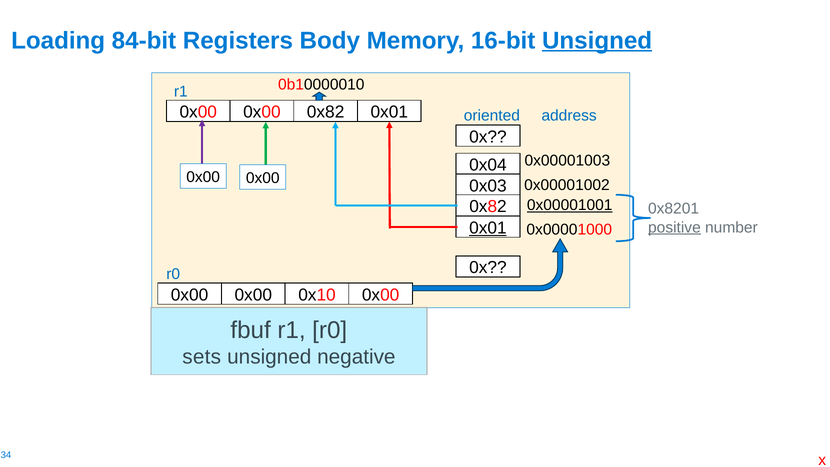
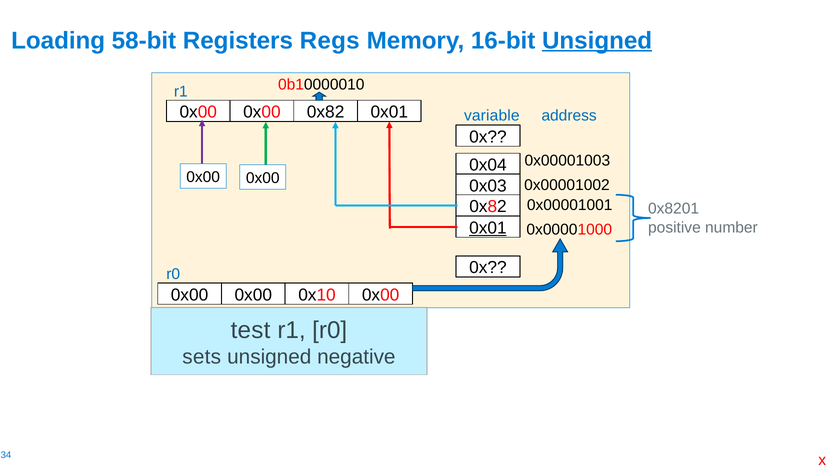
84-bit: 84-bit -> 58-bit (144, 41)
Body: Body -> Regs (330, 41)
oriented: oriented -> variable (492, 115)
0x00001001 underline: present -> none (570, 205)
positive underline: present -> none (674, 227)
fbuf: fbuf -> test (250, 330)
